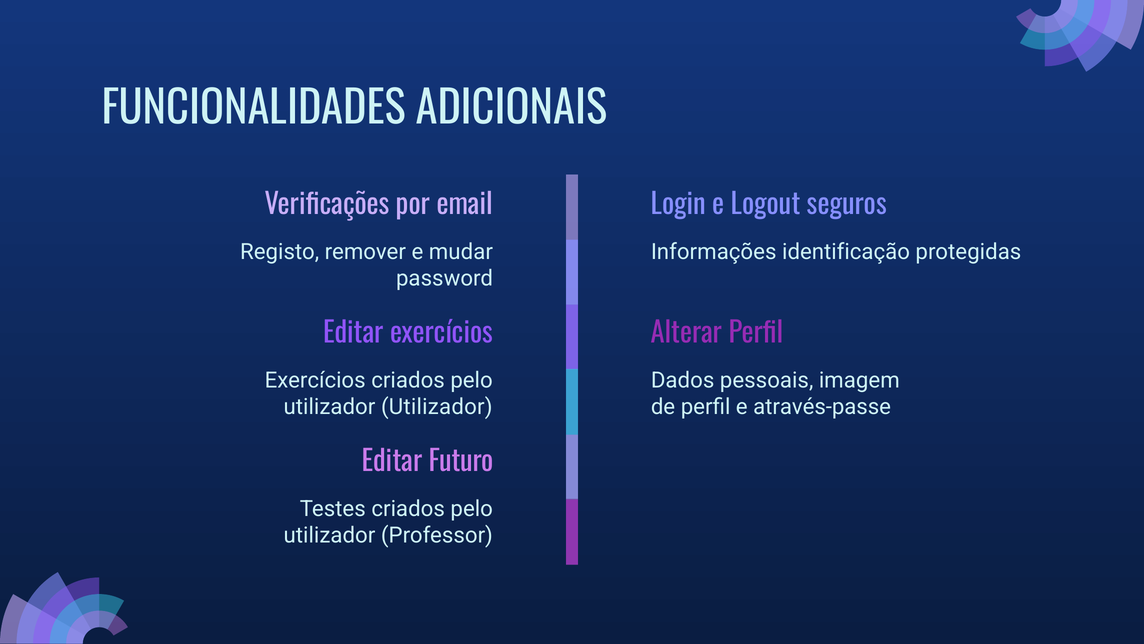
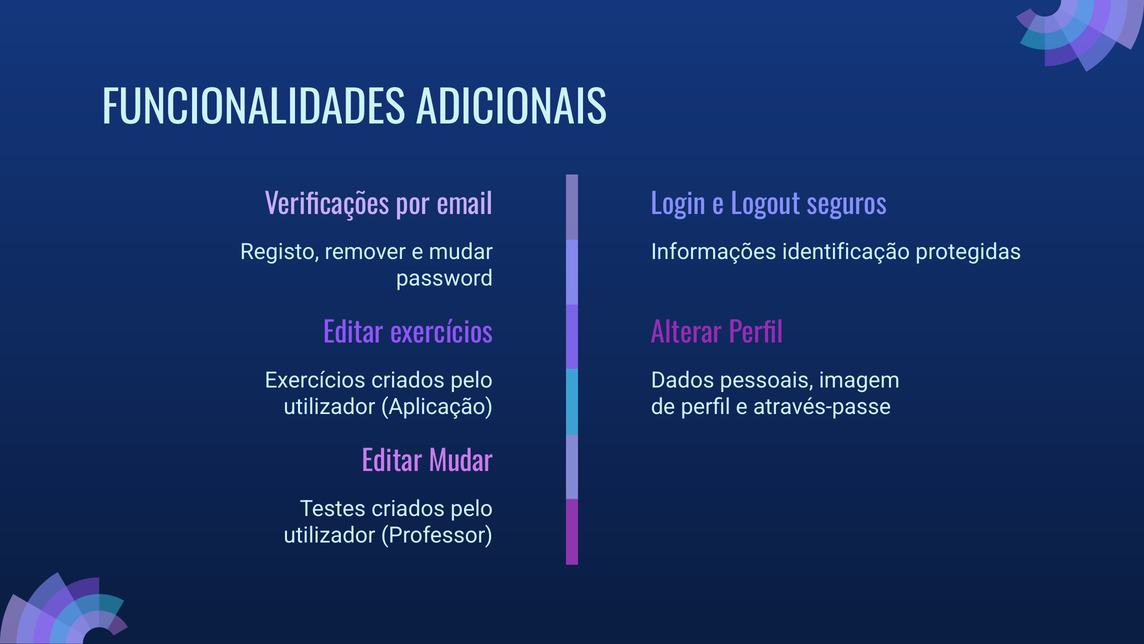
utilizador Utilizador: Utilizador -> Aplicação (437, 407)
Editar Futuro: Futuro -> Mudar (461, 461)
